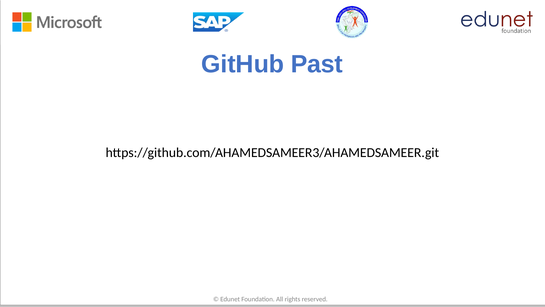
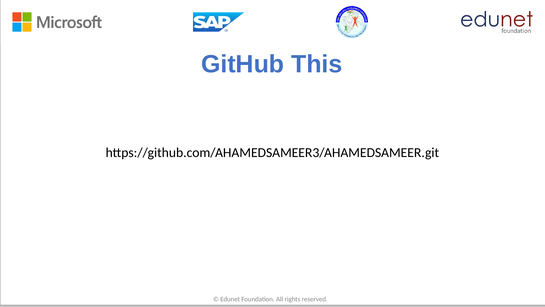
Past: Past -> This (317, 64)
